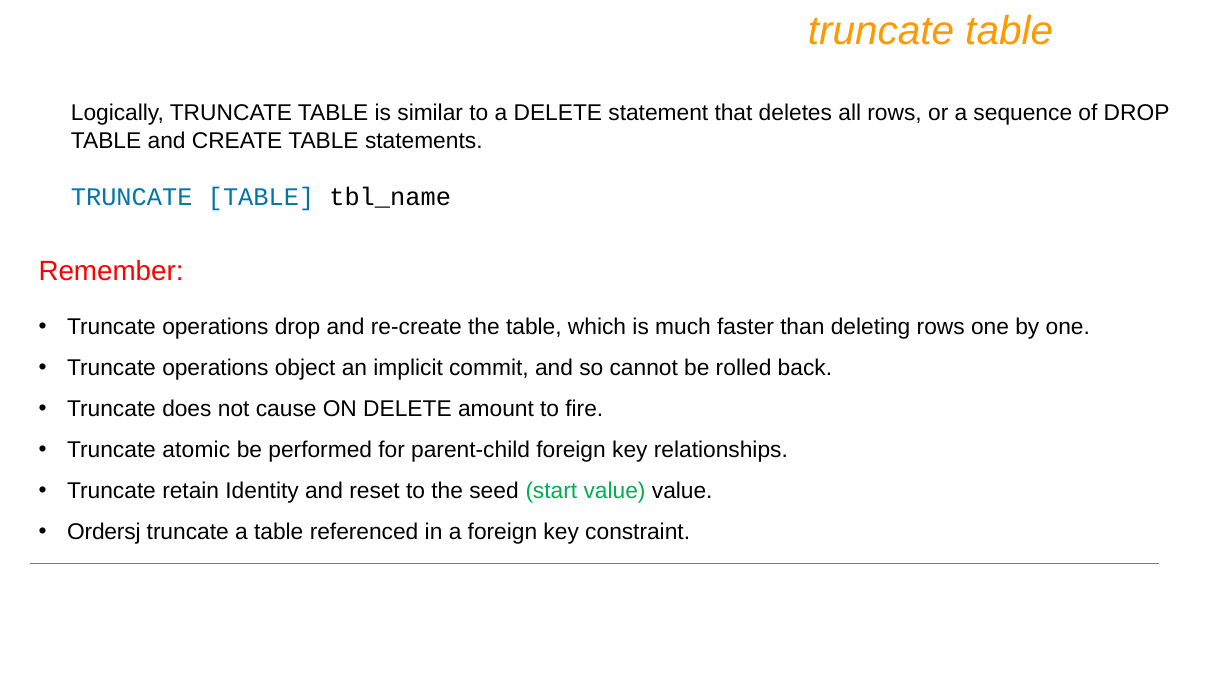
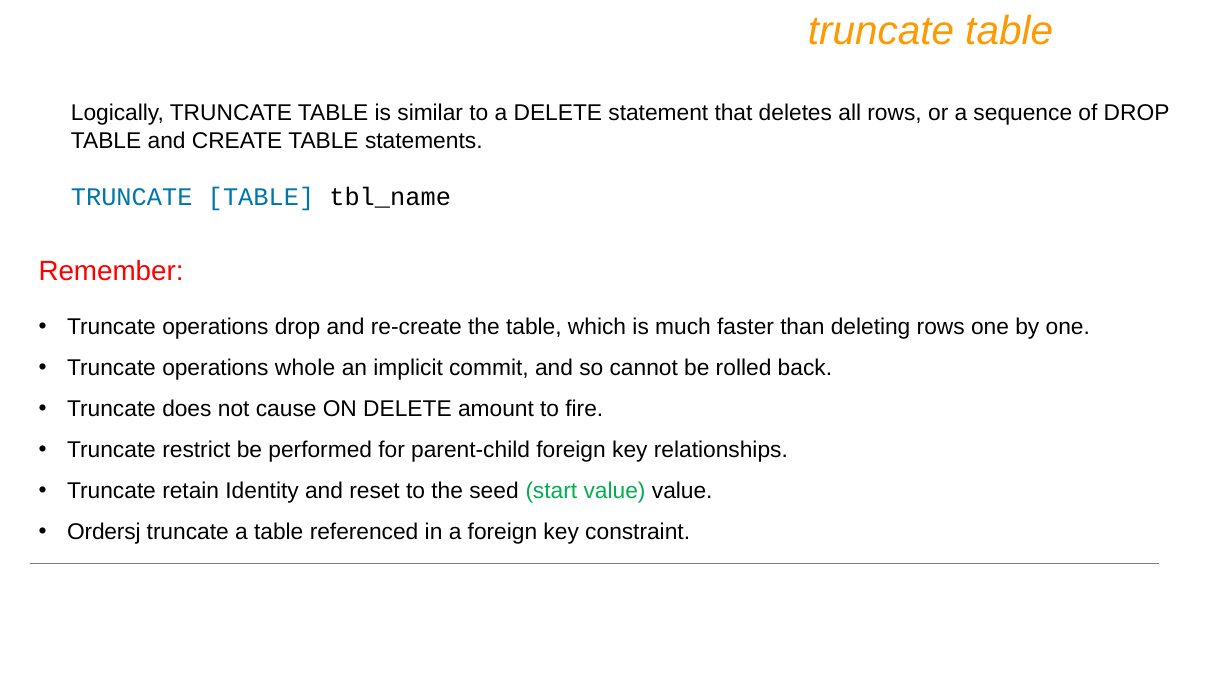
object: object -> whole (305, 368)
atomic: atomic -> restrict (196, 450)
